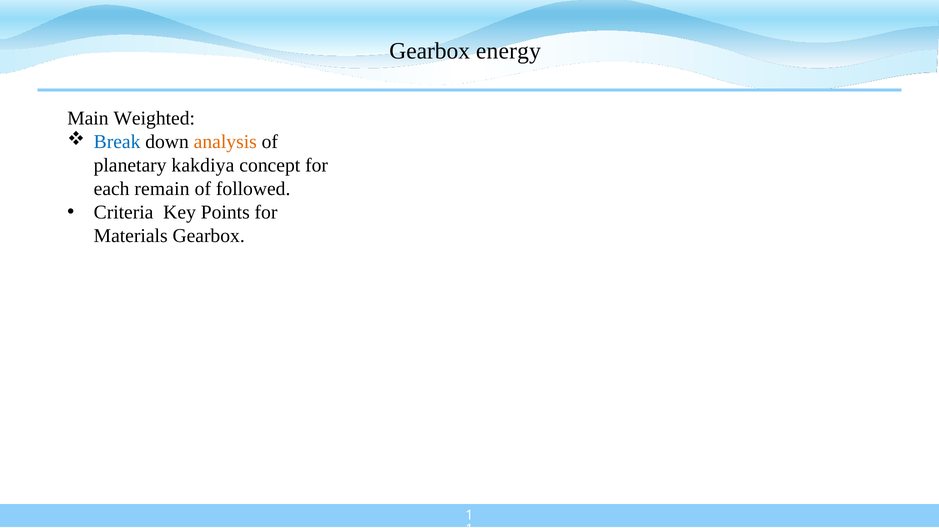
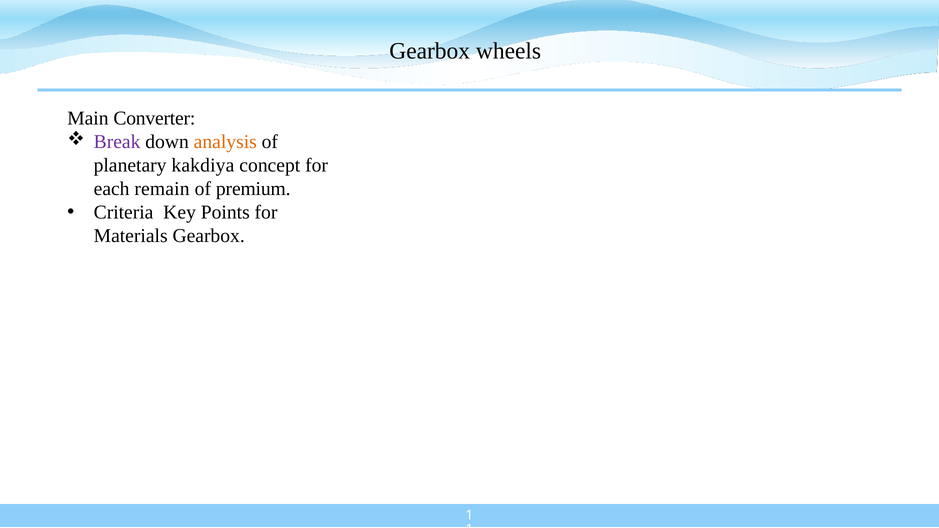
energy: energy -> wheels (509, 51)
Weighted: Weighted -> Converter (154, 118)
Break colour: blue -> purple (117, 142)
followed: followed -> premium (253, 189)
